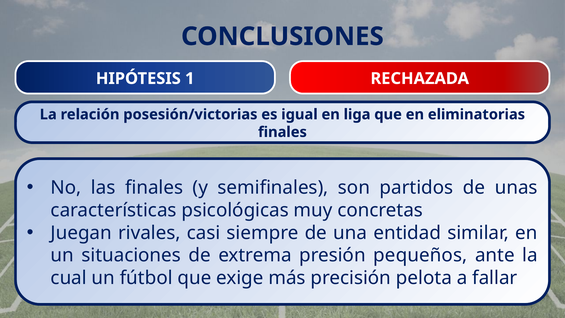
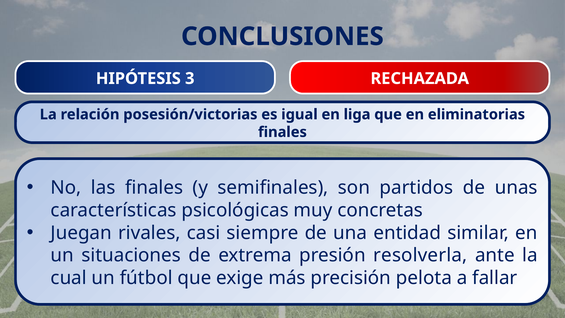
1: 1 -> 3 (190, 78)
pequeños: pequeños -> resolverla (420, 255)
